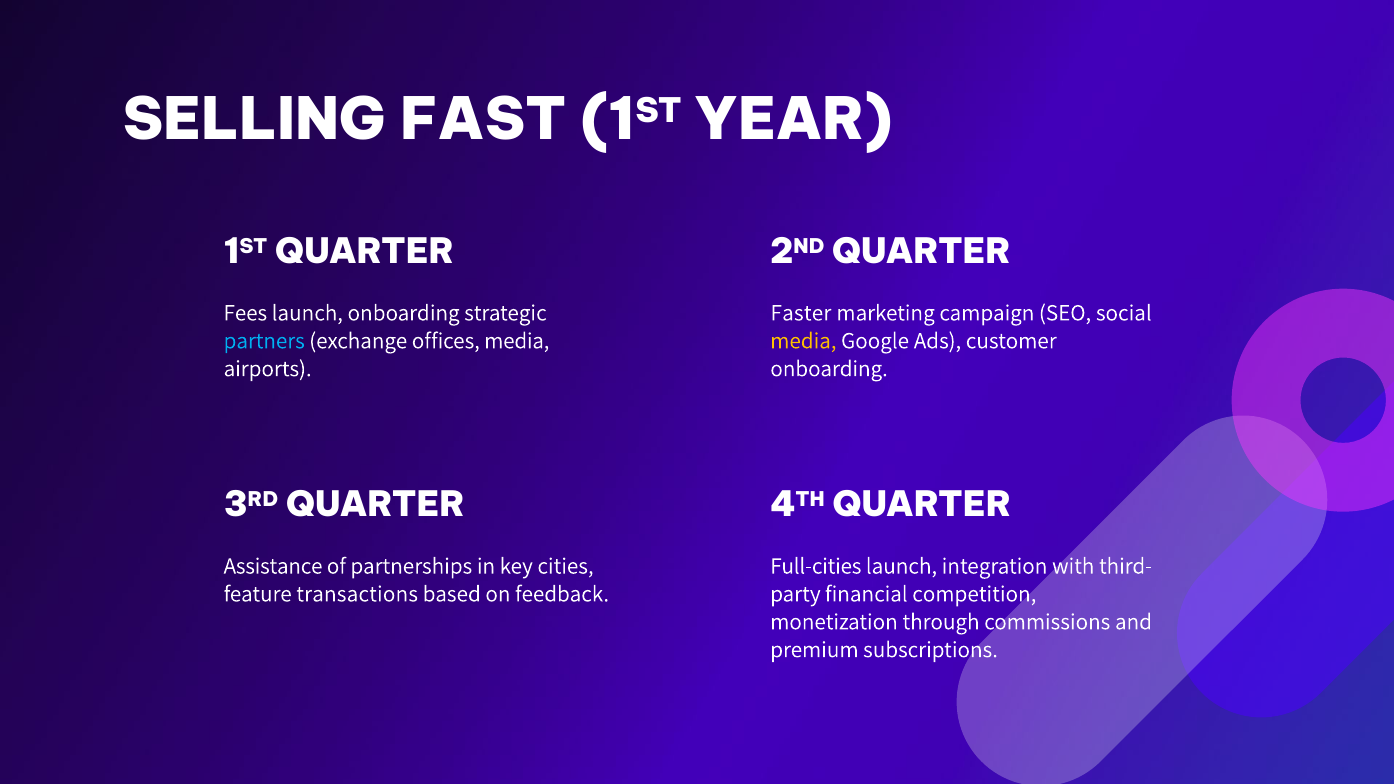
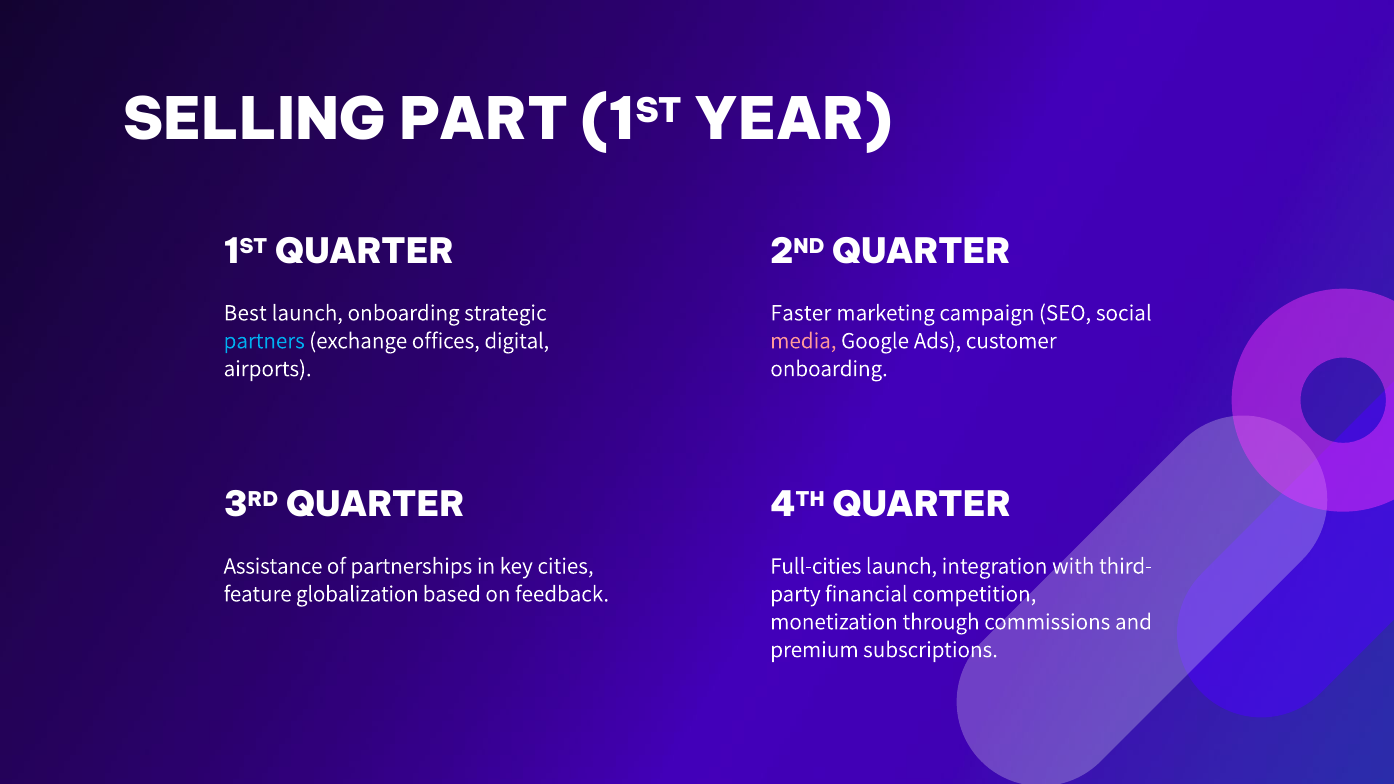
FAST: FAST -> PART (484, 121)
Fees: Fees -> Best (245, 313)
offices media: media -> digital (517, 341)
media colour: yellow -> pink (803, 341)
transactions: transactions -> globalization (357, 594)
